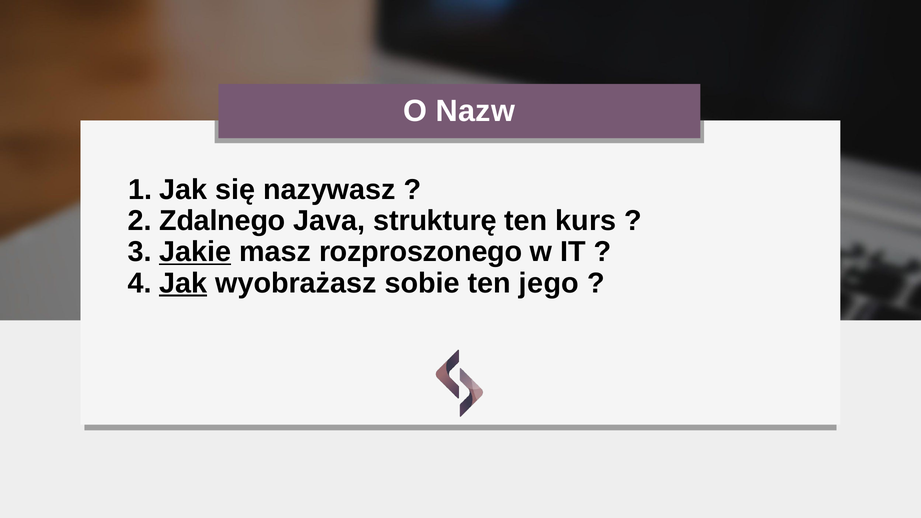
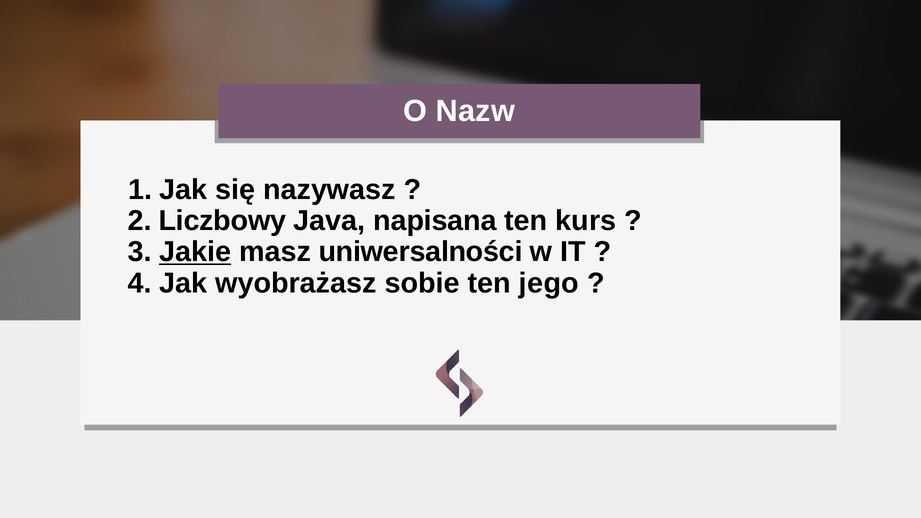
Zdalnego: Zdalnego -> Liczbowy (222, 221)
strukturę: strukturę -> napisana (435, 221)
rozproszonego: rozproszonego -> uniwersalności (421, 252)
Jak underline: present -> none (183, 283)
